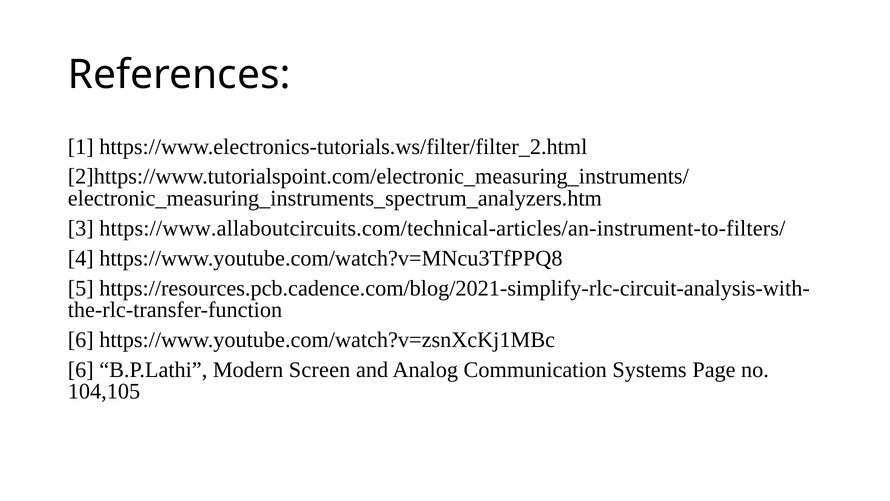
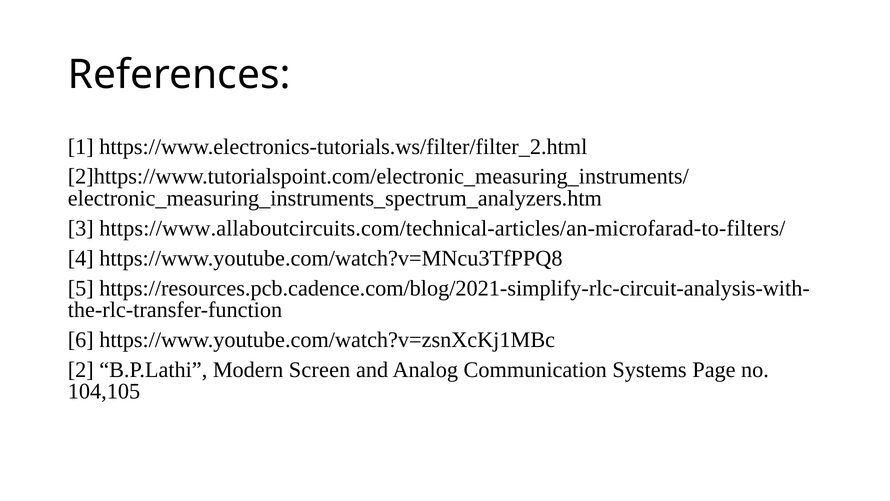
https://www.allaboutcircuits.com/technical-articles/an-instrument-to-filters/: https://www.allaboutcircuits.com/technical-articles/an-instrument-to-filters/ -> https://www.allaboutcircuits.com/technical-articles/an-microfarad-to-filters/ (442, 228)
6: 6 -> 2 (81, 370)
